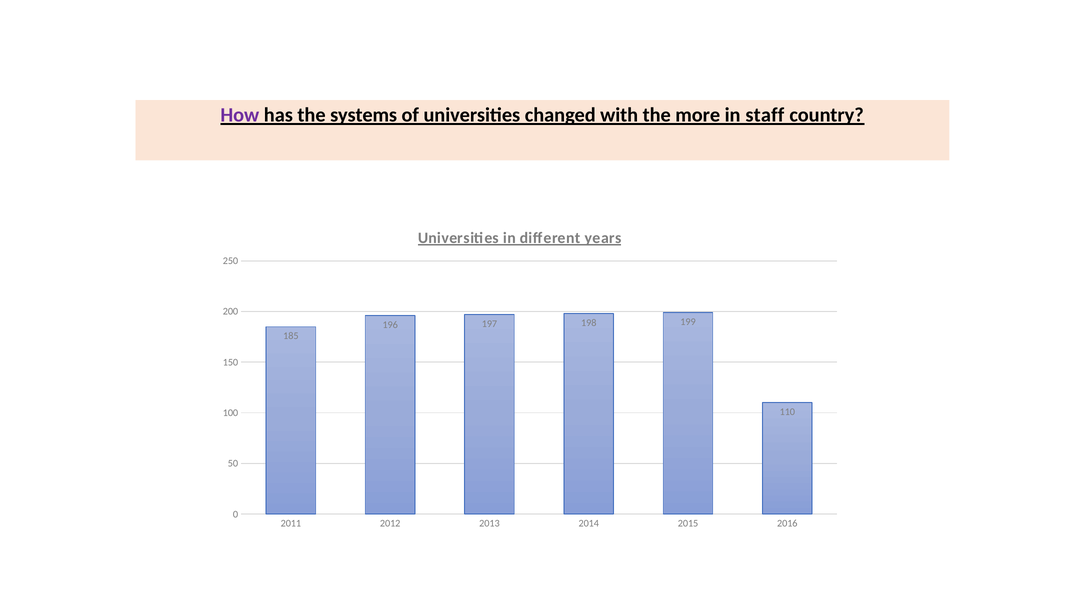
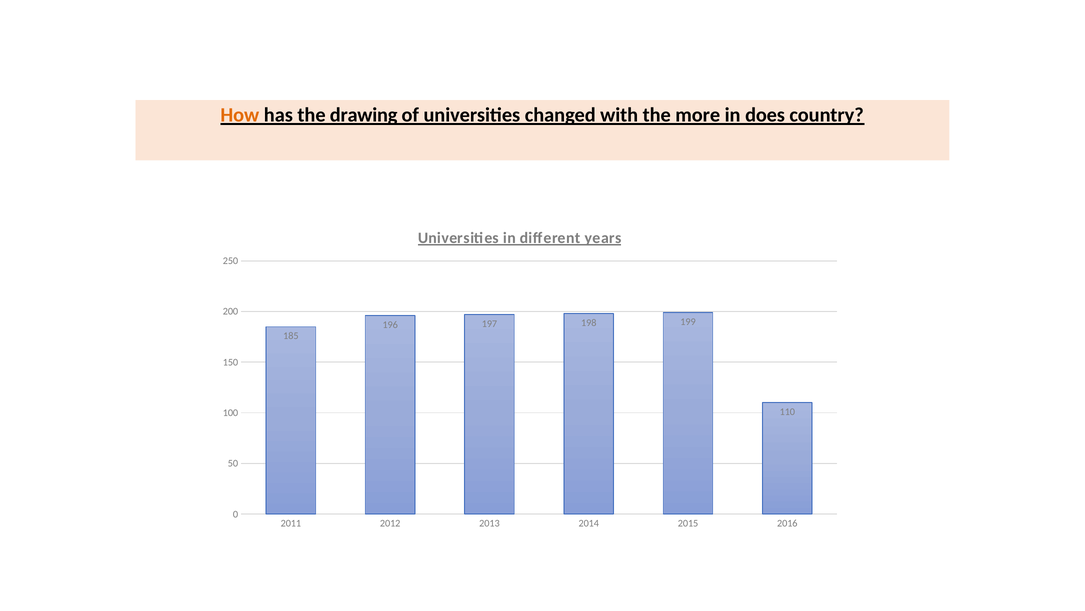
How colour: purple -> orange (240, 115)
systems: systems -> drawing (364, 115)
staff: staff -> does (765, 115)
